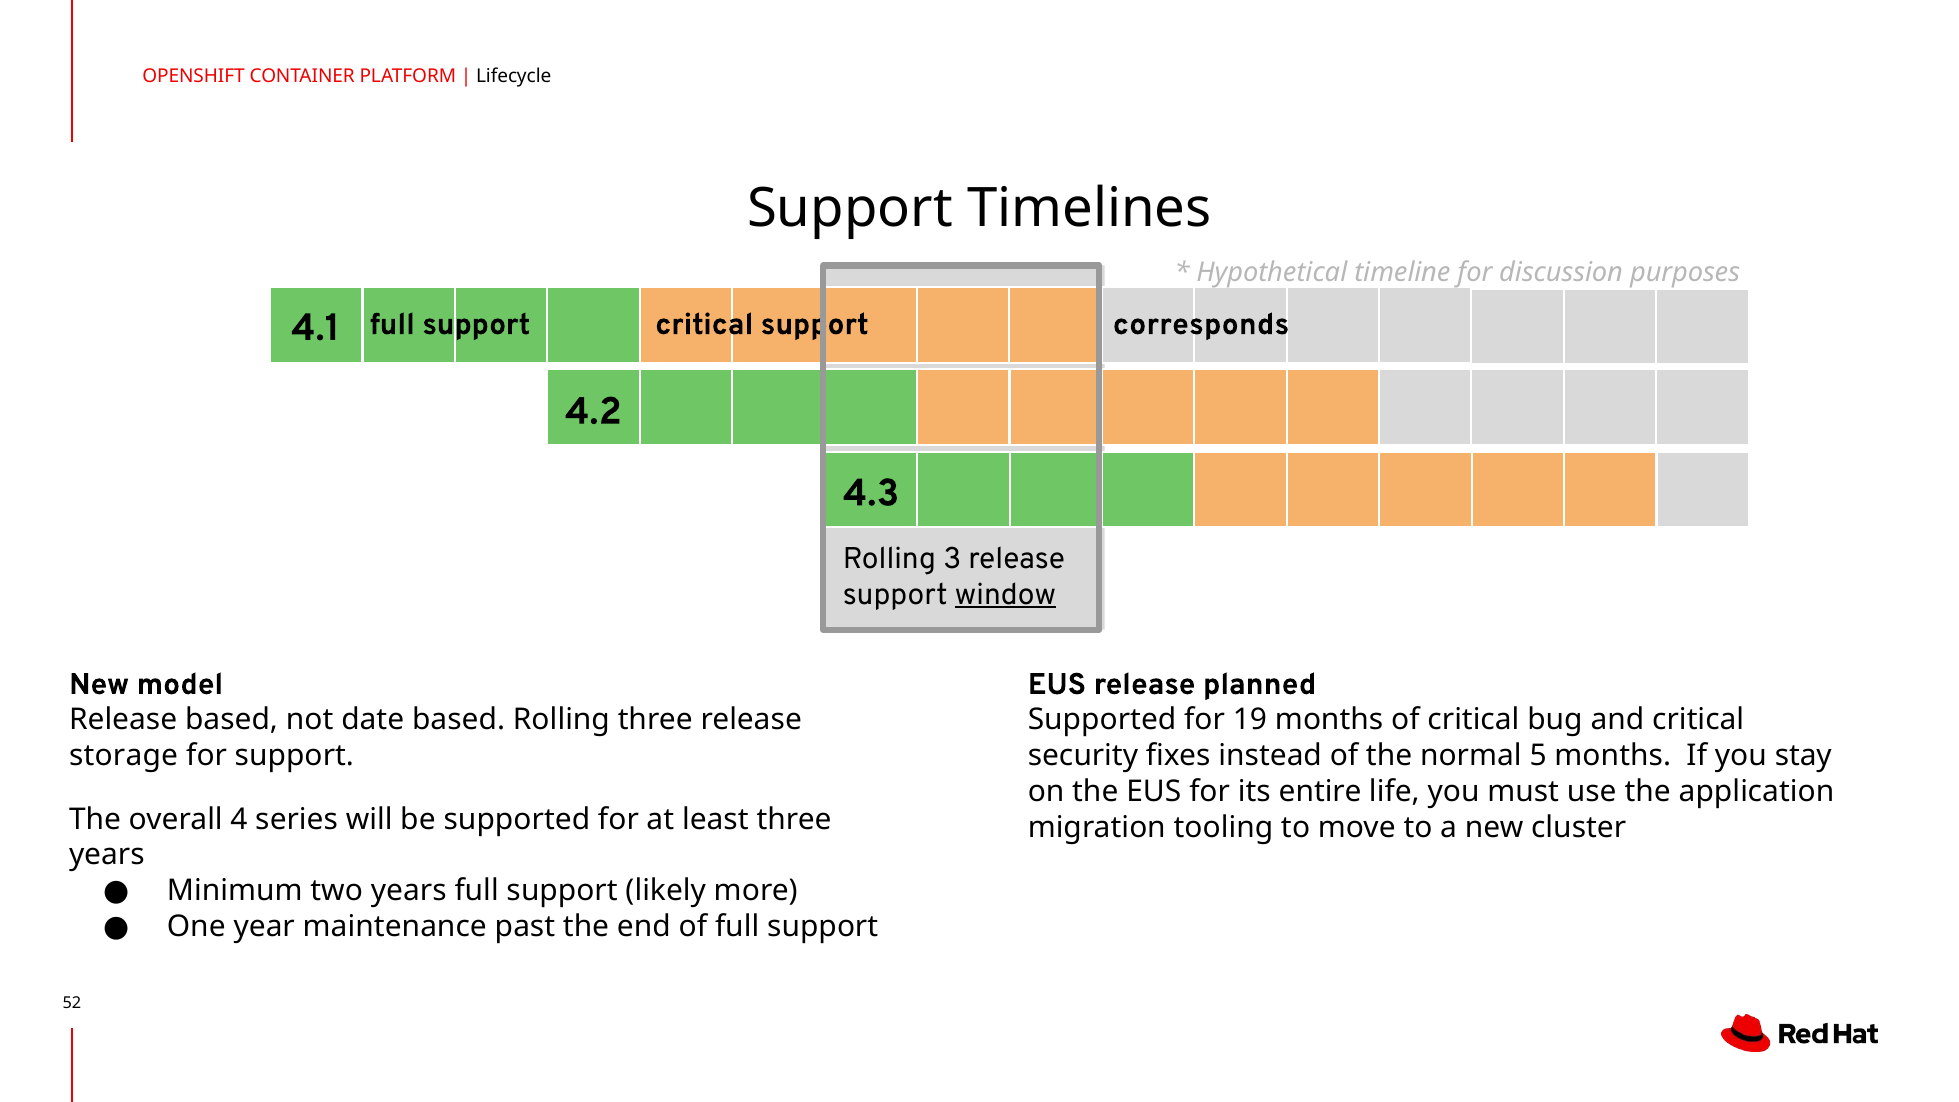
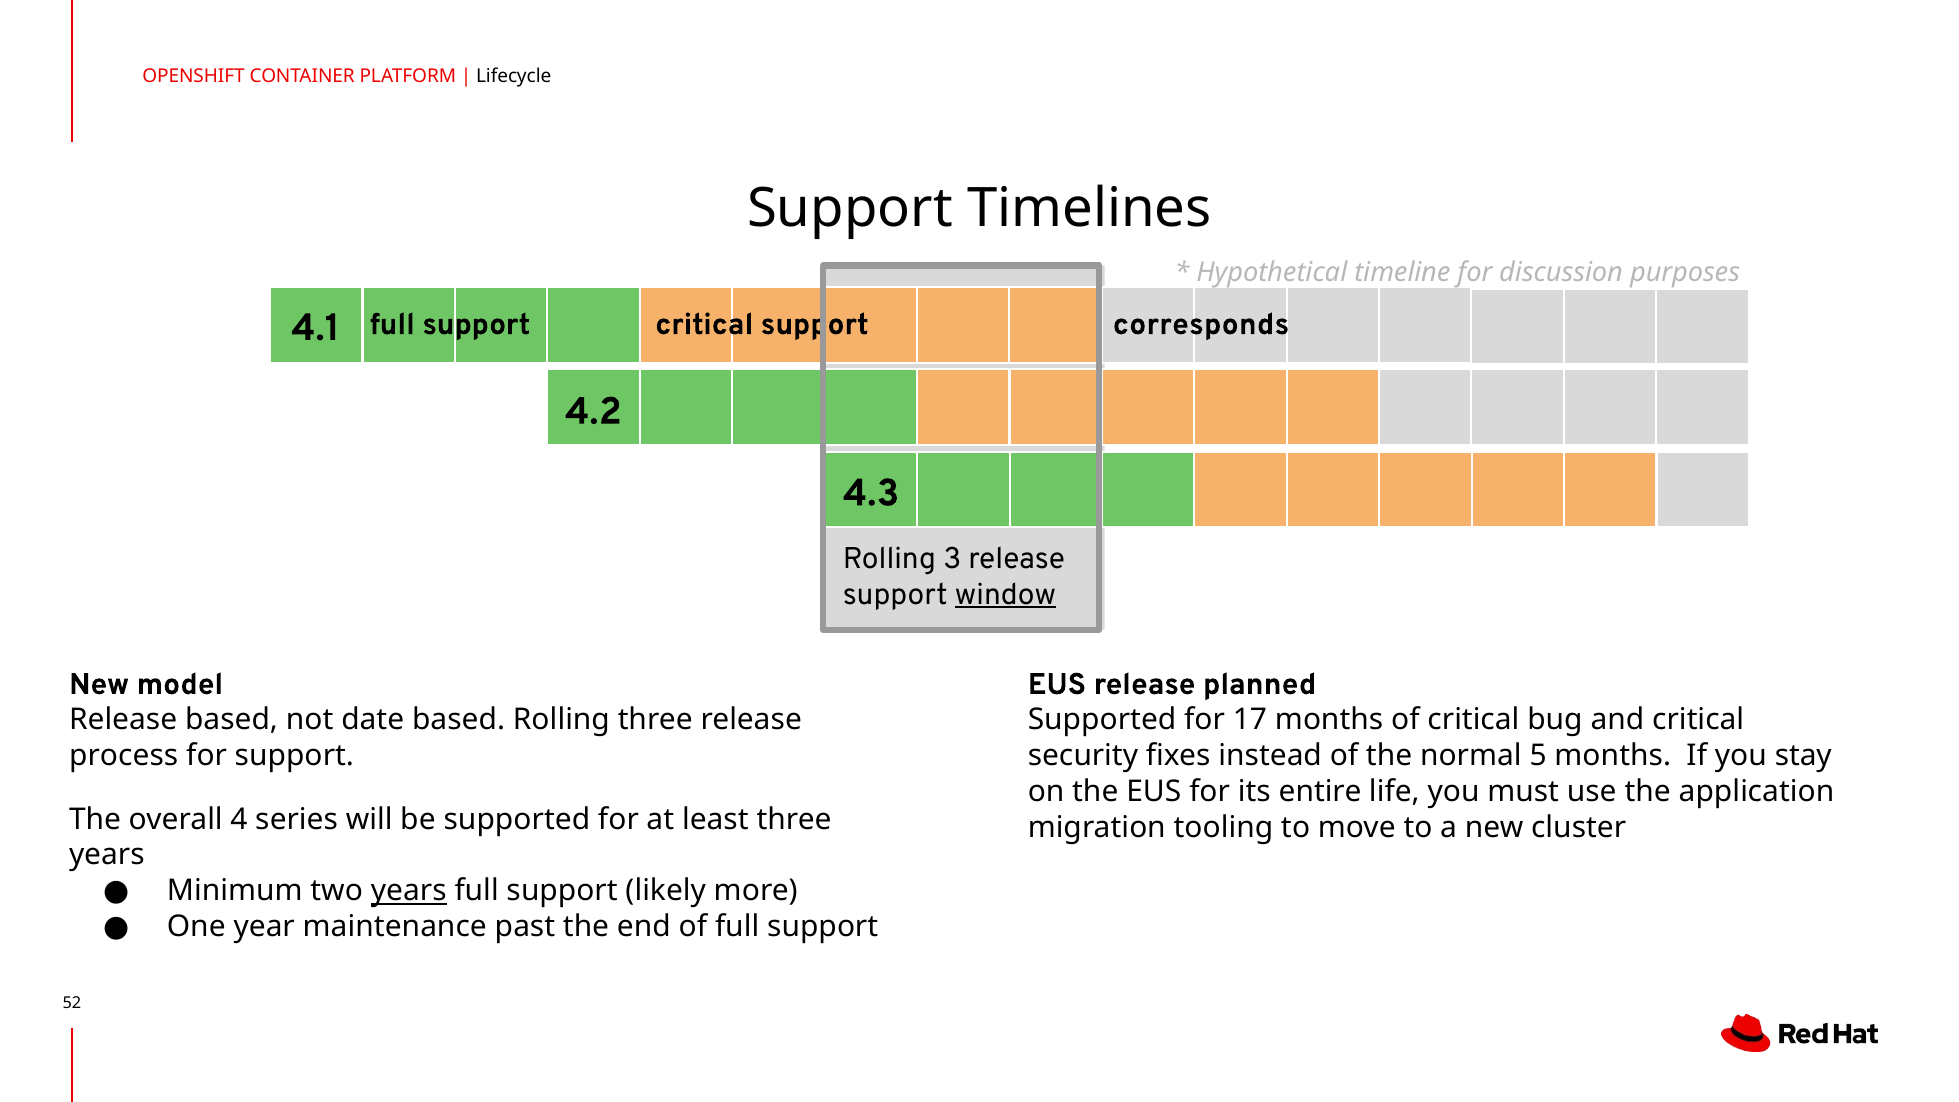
19: 19 -> 17 (1250, 720)
storage: storage -> process (124, 756)
years underline: none -> present (409, 891)
